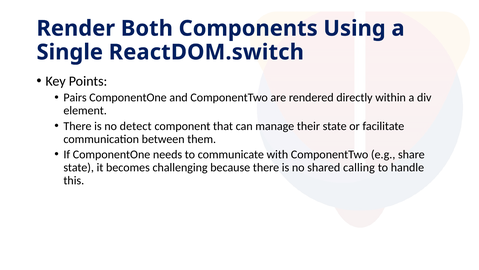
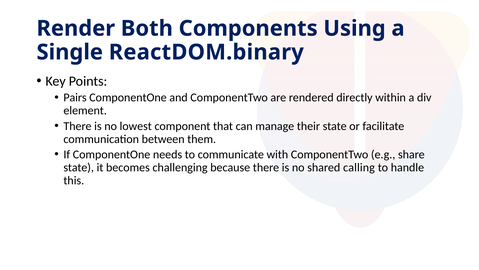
ReactDOM.switch: ReactDOM.switch -> ReactDOM.binary (206, 52)
detect: detect -> lowest (136, 126)
